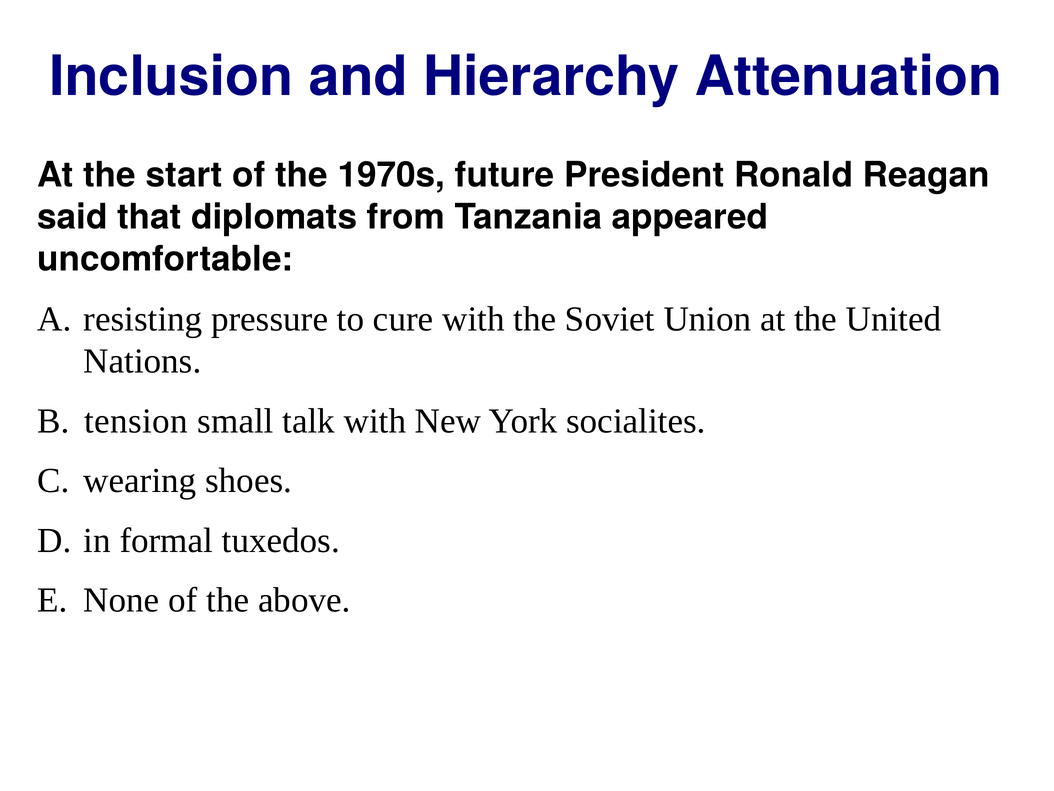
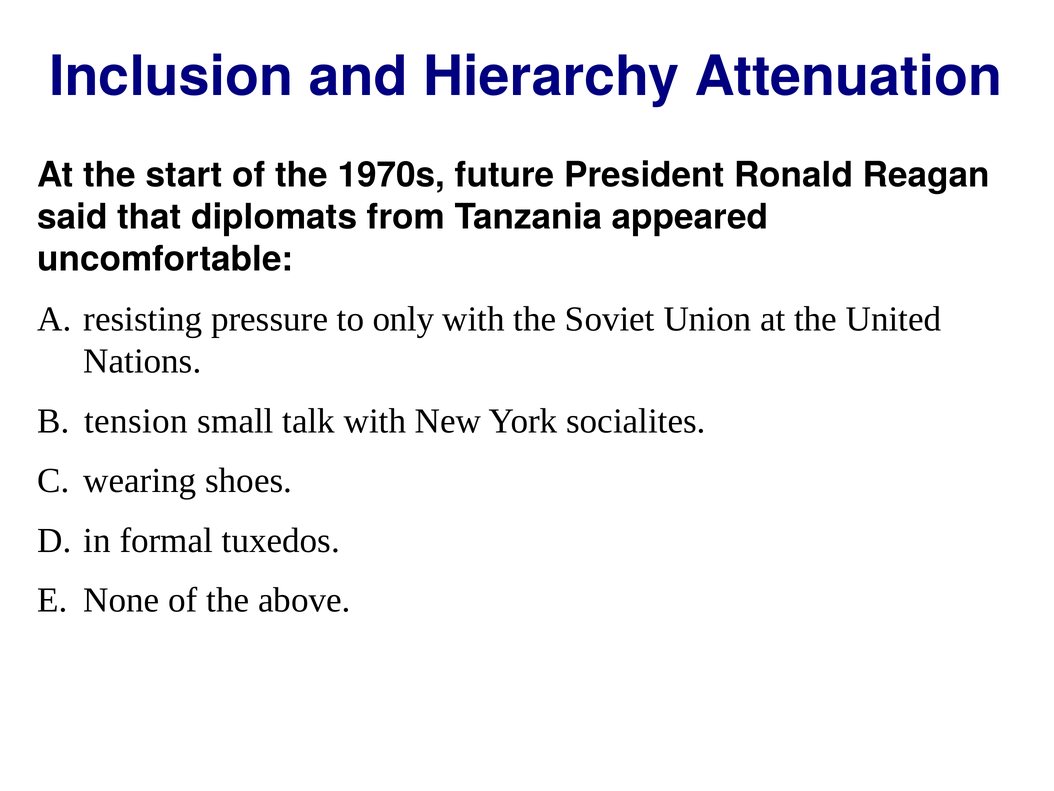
cure: cure -> only (403, 319)
